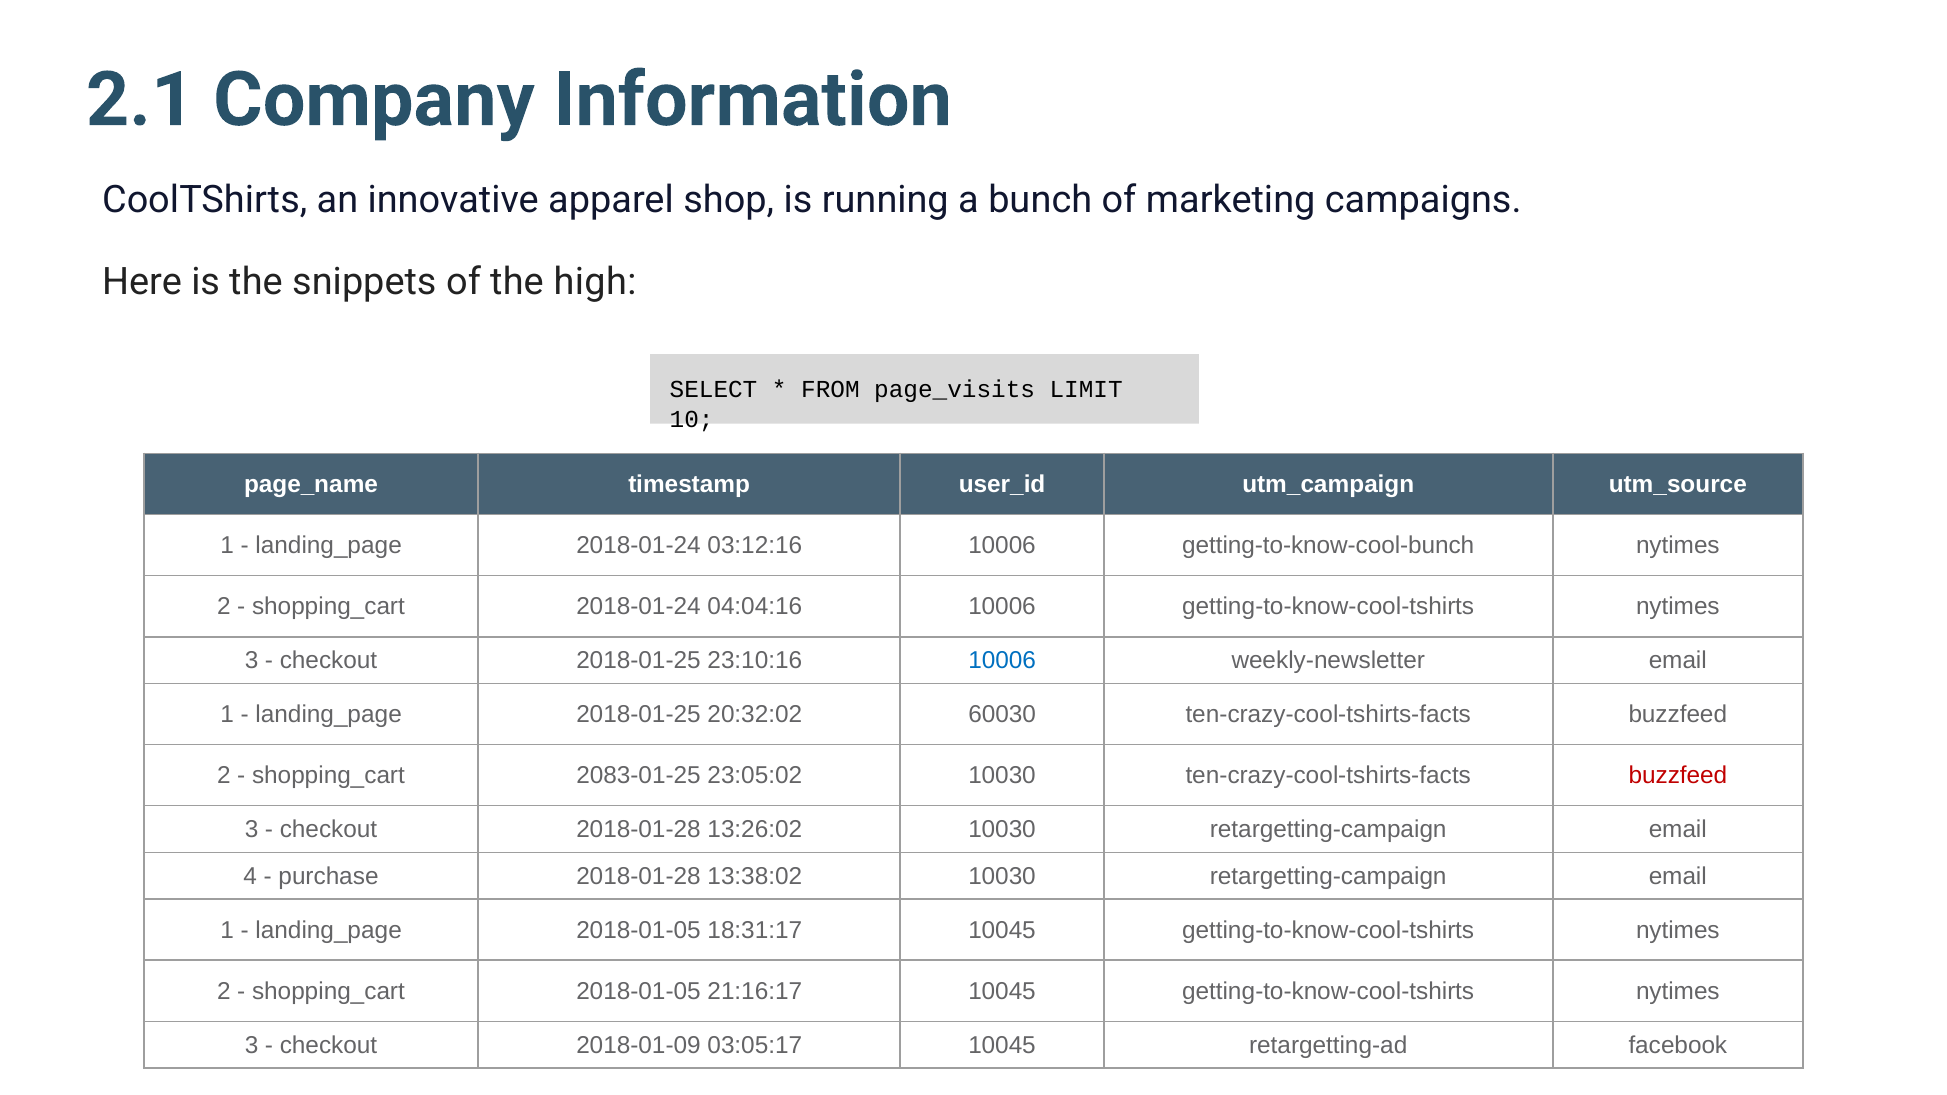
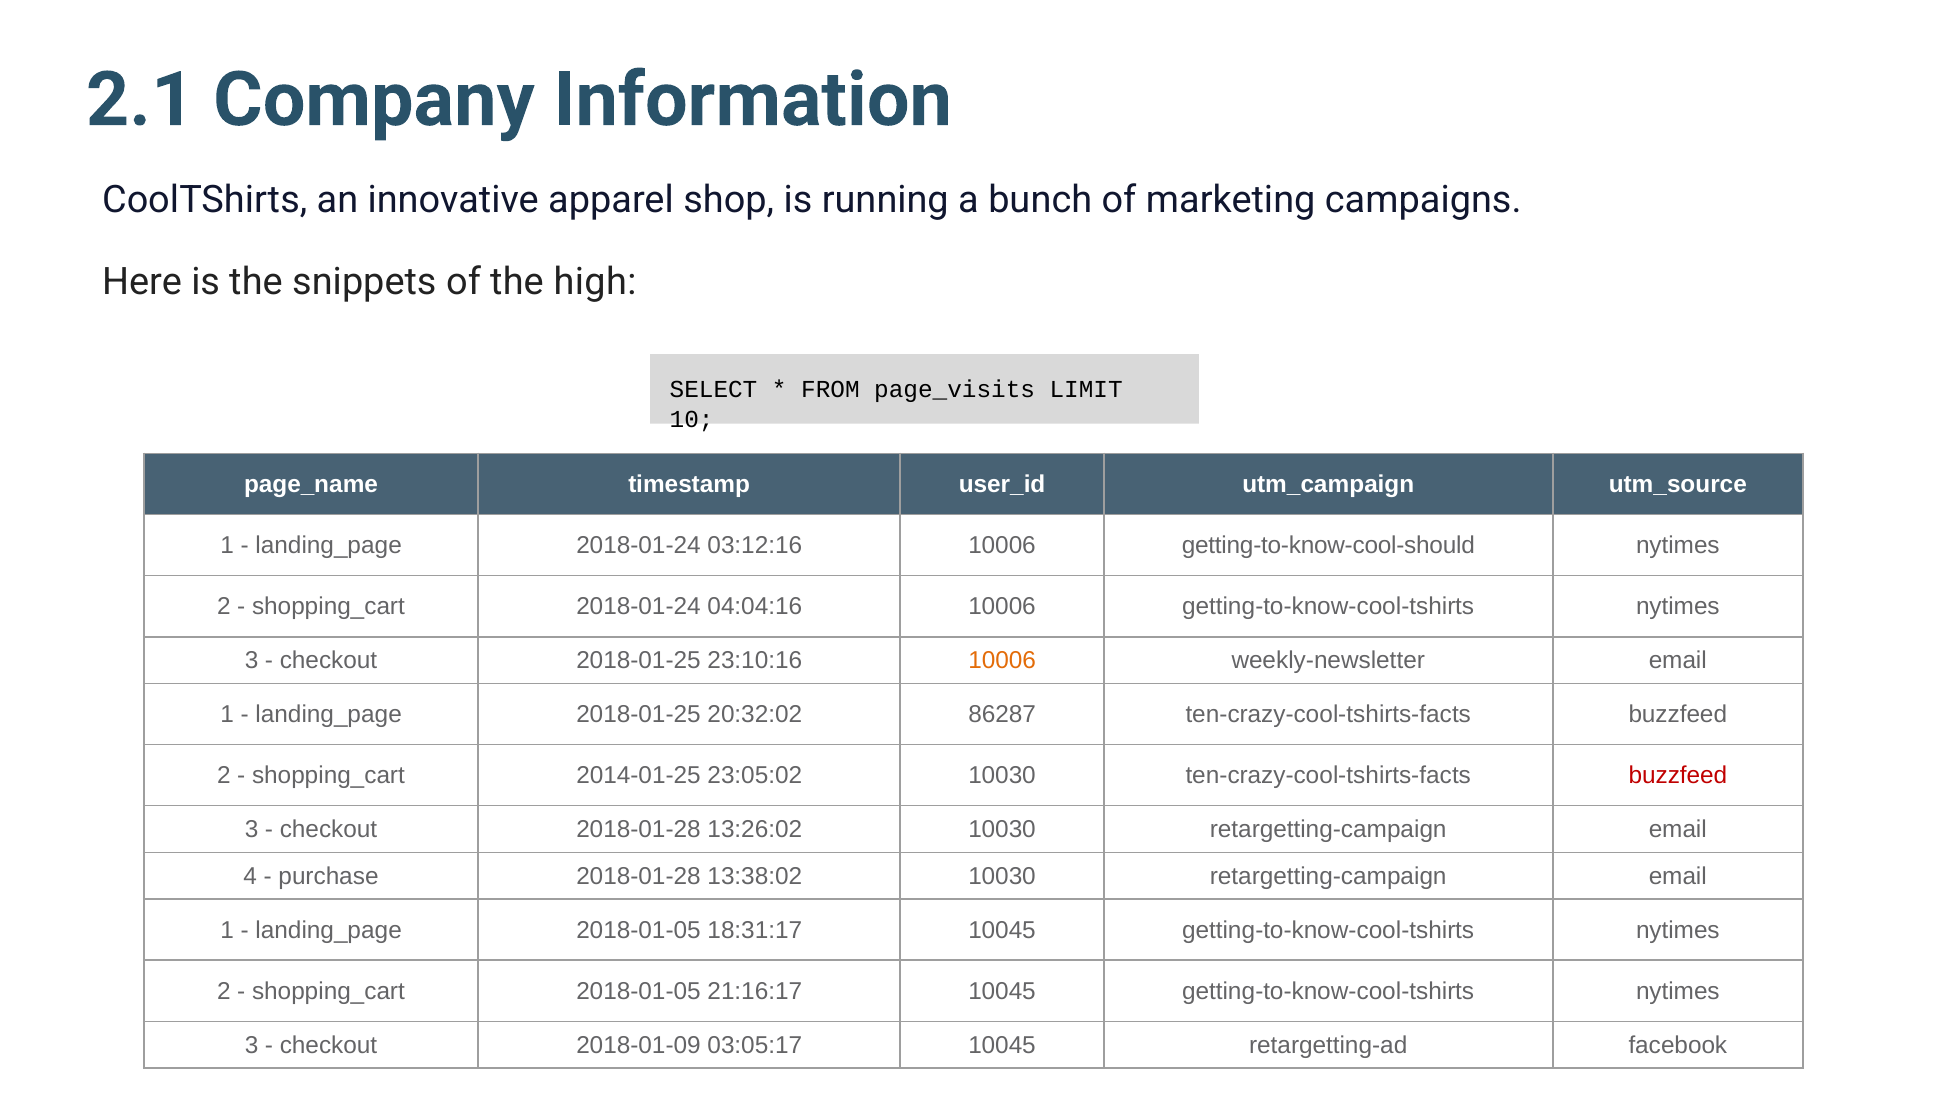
getting-to-know-cool-bunch: getting-to-know-cool-bunch -> getting-to-know-cool-should (1328, 545)
10006 colour: blue -> orange (1002, 661)
60030: 60030 -> 86287 (1002, 714)
2083-01-25: 2083-01-25 -> 2014-01-25 (639, 776)
